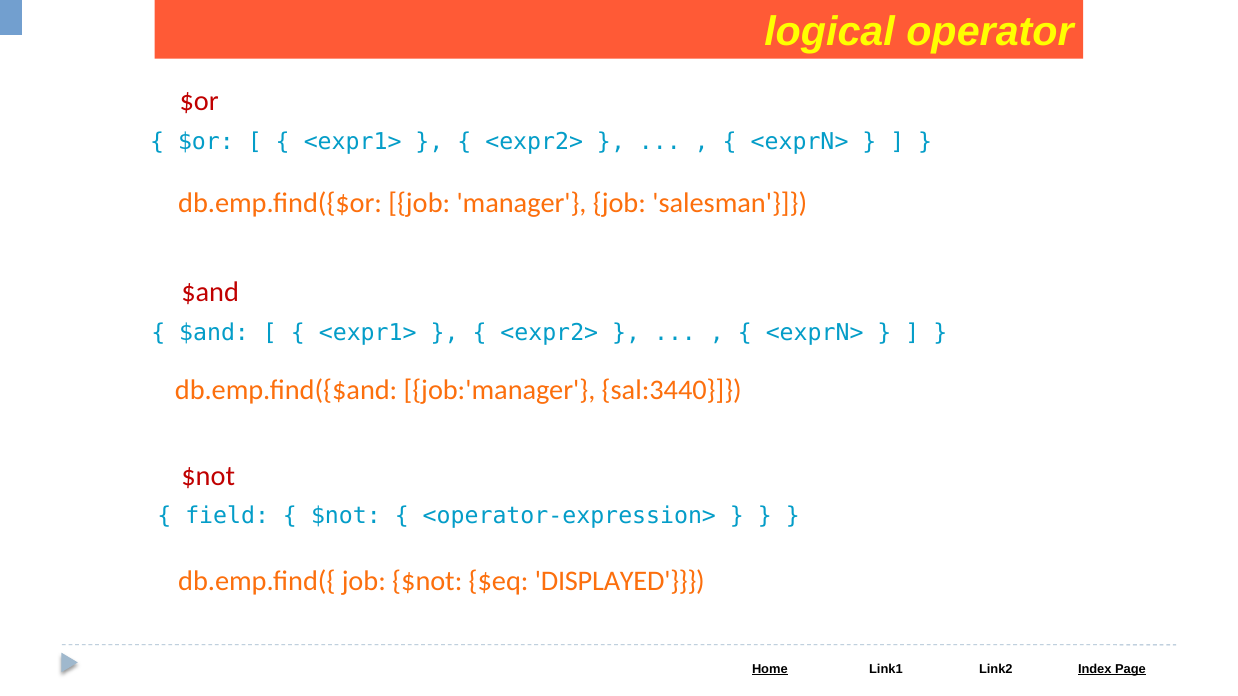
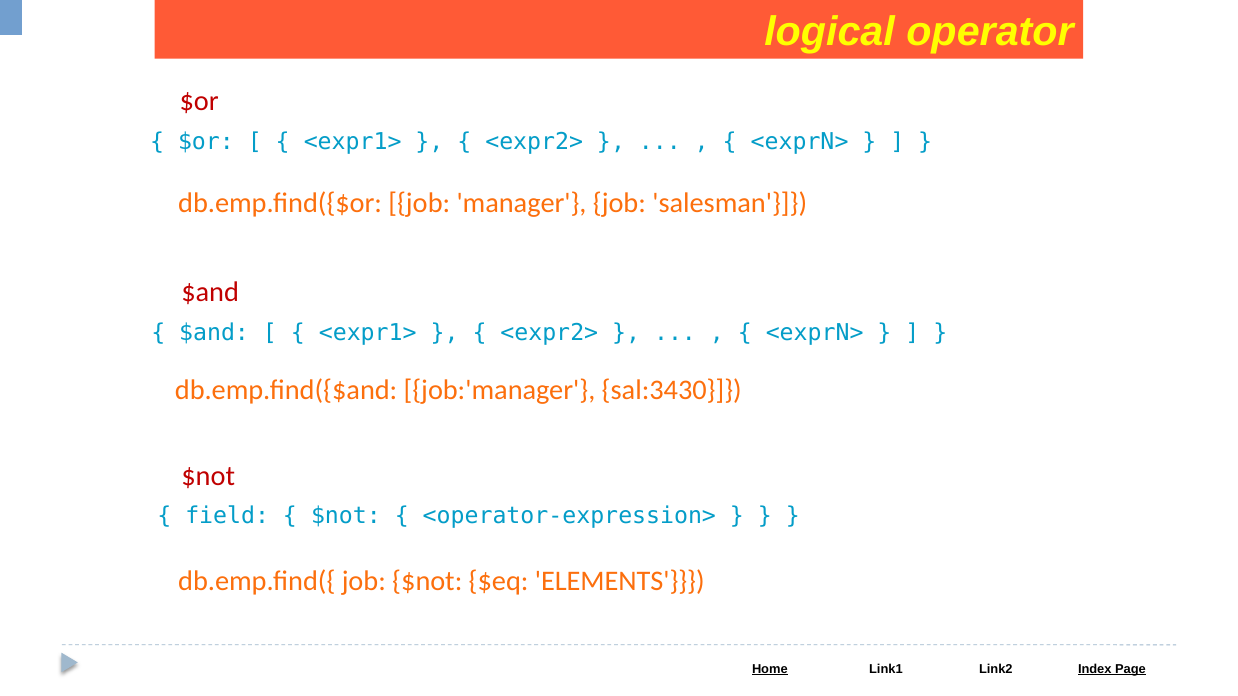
sal:3440: sal:3440 -> sal:3430 (672, 390)
DISPLAYED: DISPLAYED -> ELEMENTS (620, 582)
